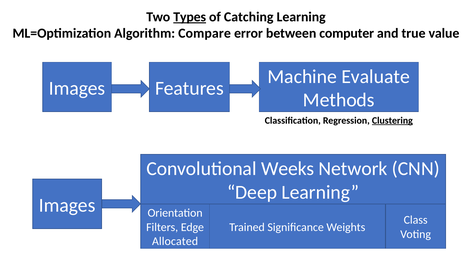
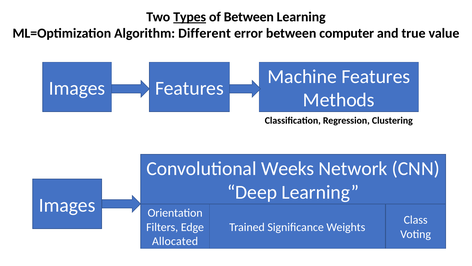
of Catching: Catching -> Between (249, 17)
Compare: Compare -> Different (205, 33)
Machine Evaluate: Evaluate -> Features (376, 76)
Clustering underline: present -> none (392, 120)
